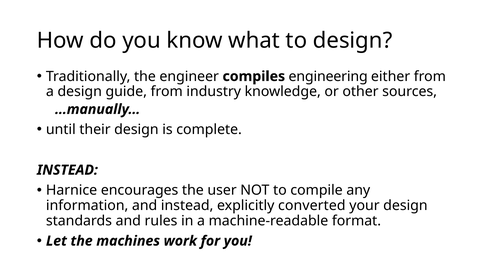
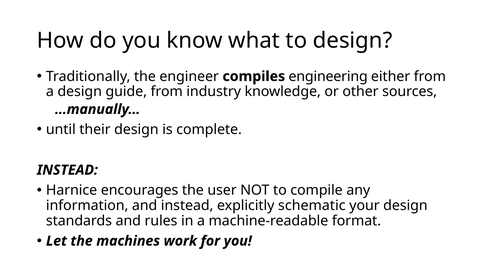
converted: converted -> schematic (312, 206)
